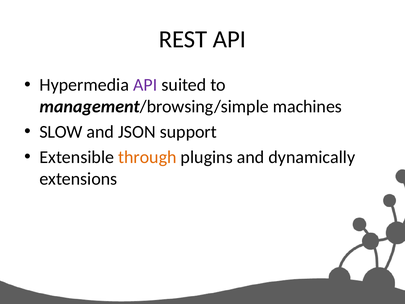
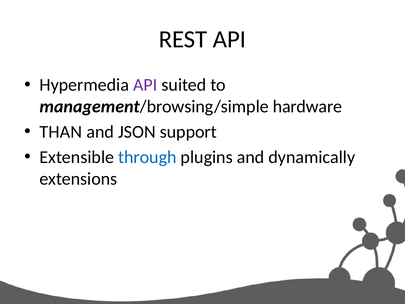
machines: machines -> hardware (307, 107)
SLOW: SLOW -> THAN (61, 132)
through colour: orange -> blue (147, 157)
